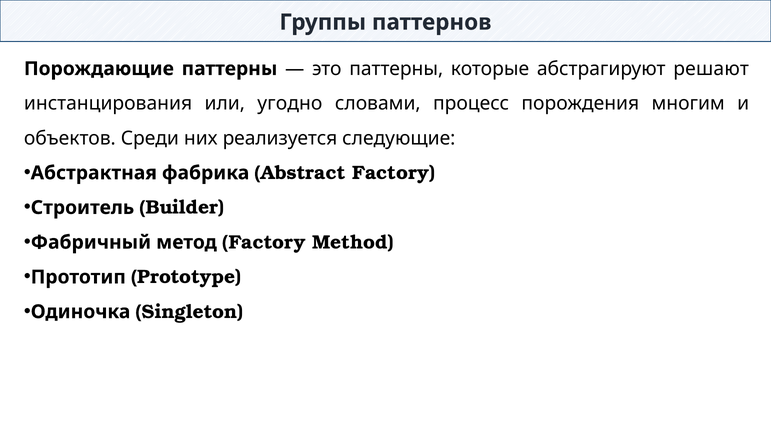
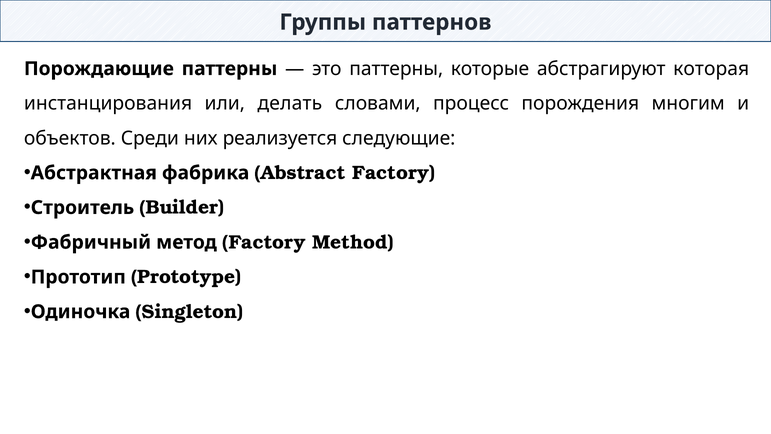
решают: решают -> которая (711, 69)
угодно: угодно -> делать (290, 103)
